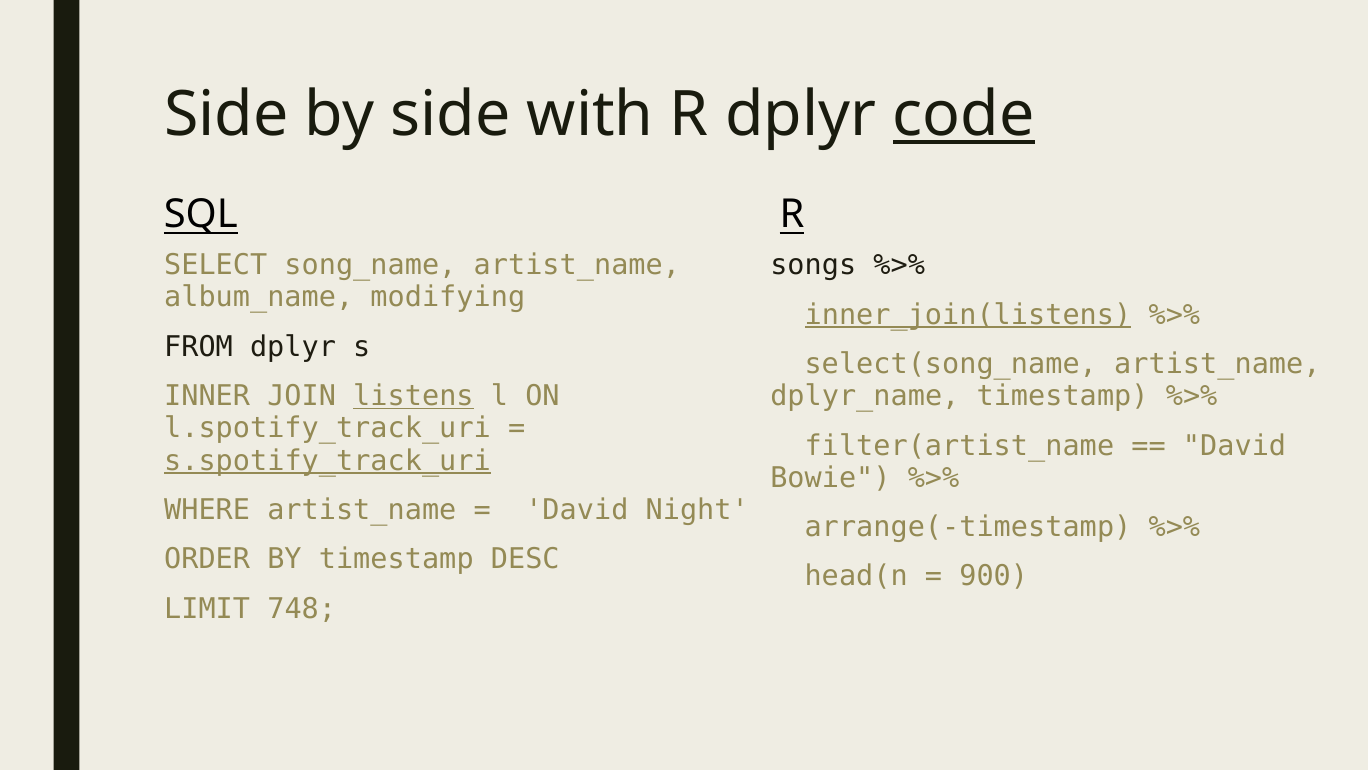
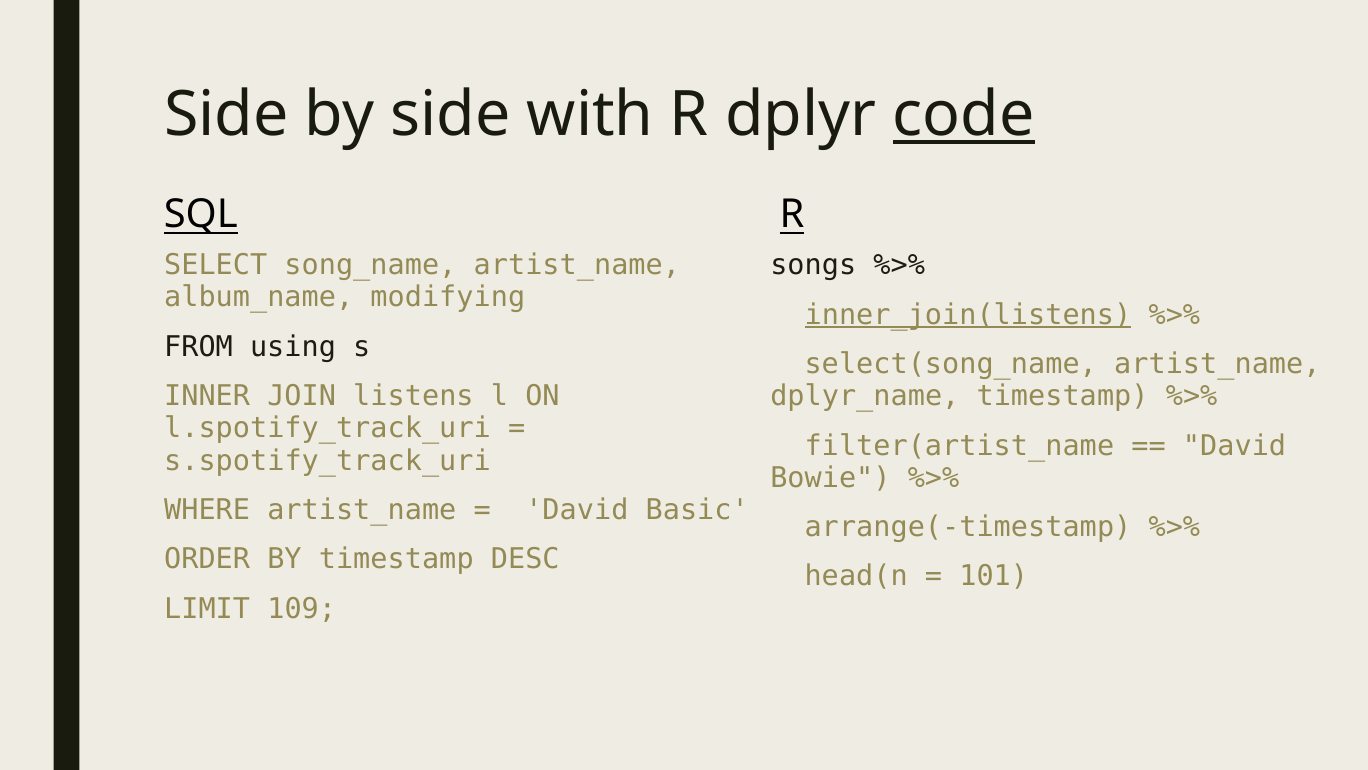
FROM dplyr: dplyr -> using (293, 347)
listens underline: present -> none (413, 396)
s.spotify_track_uri underline: present -> none (327, 460)
Night: Night -> Basic (697, 510)
900: 900 -> 101 (994, 576)
748: 748 -> 109 (302, 608)
